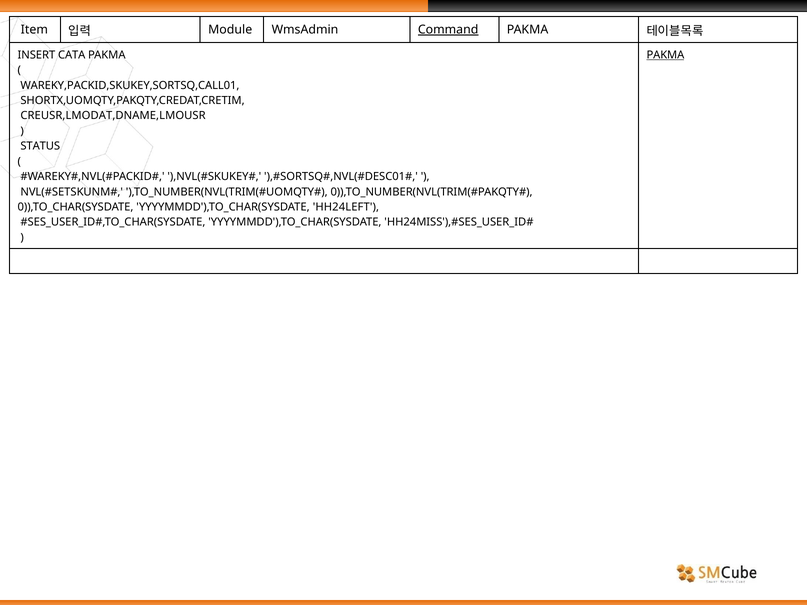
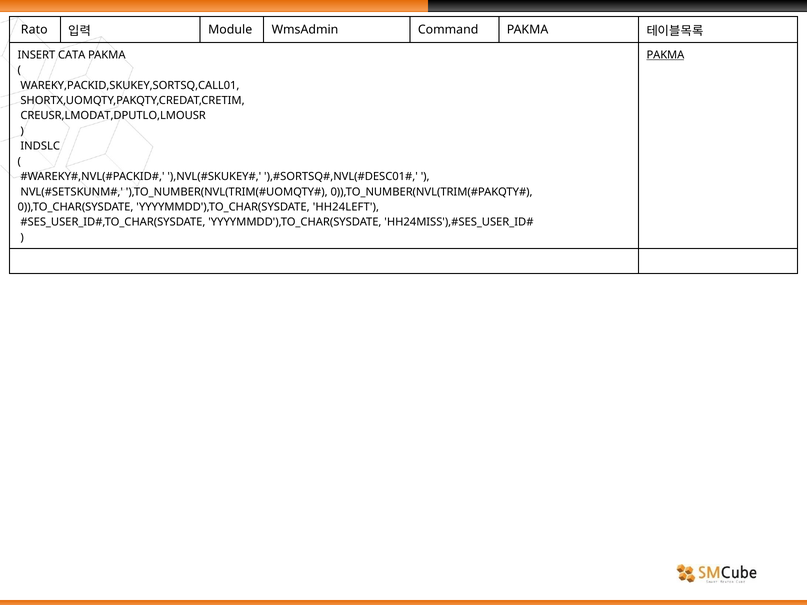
Item: Item -> Rato (34, 30)
Command underline: present -> none (448, 30)
CREUSR,LMODAT,DNAME,LMOUSR: CREUSR,LMODAT,DNAME,LMOUSR -> CREUSR,LMODAT,DPUTLO,LMOUSR (113, 116)
STATUS: STATUS -> INDSLC (40, 146)
